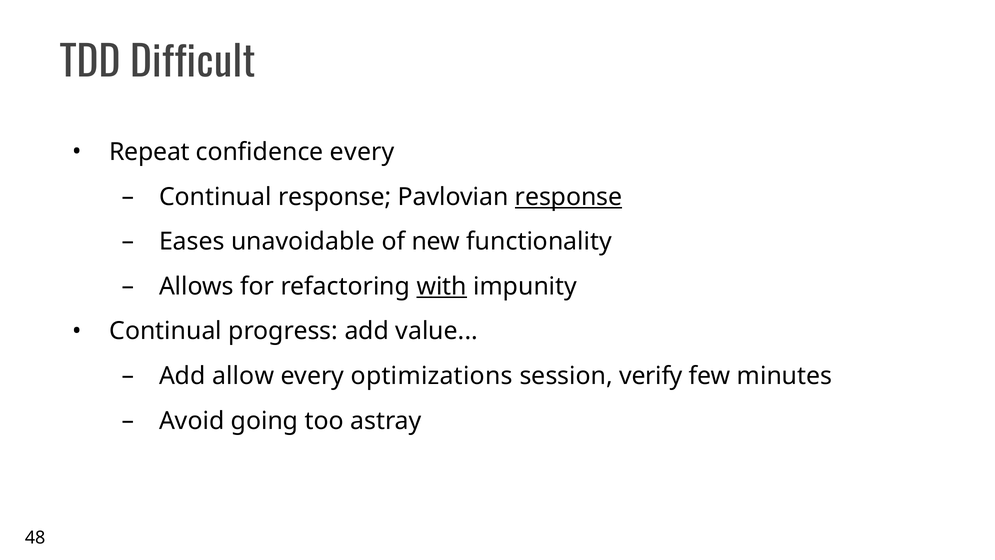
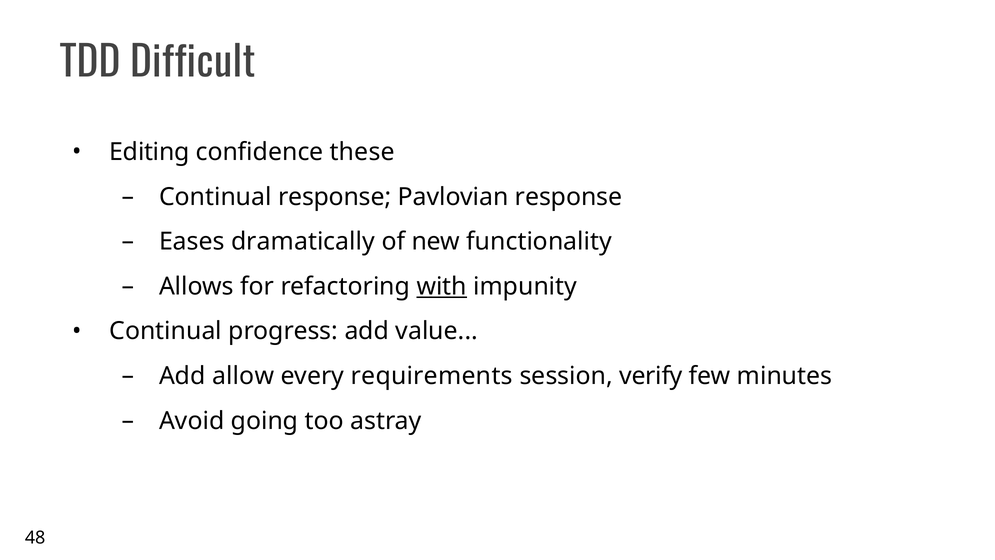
Repeat: Repeat -> Editing (149, 152)
confidence every: every -> these (362, 152)
response underline: present -> none (569, 197)
unavoidable: unavoidable -> dramatically (303, 241)
optimizations: optimizations -> requirements (432, 376)
